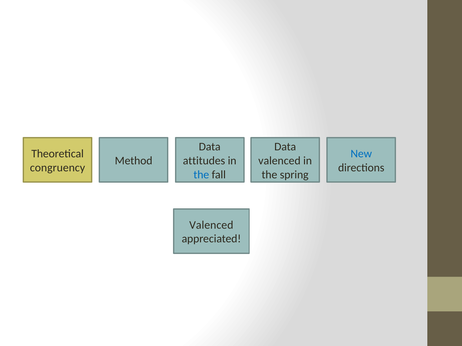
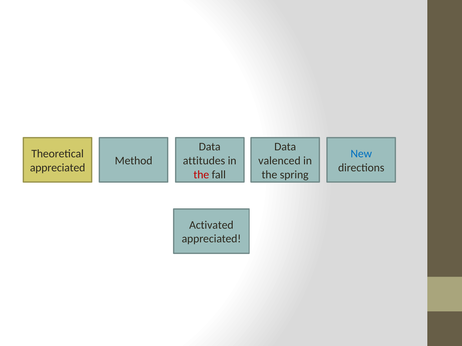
congruency: congruency -> appreciated (58, 168)
the colour: blue -> red (201, 175)
Valenced: Valenced -> Activated (211, 225)
